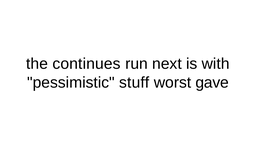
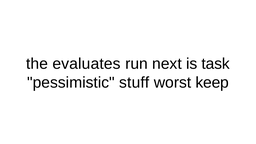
continues: continues -> evaluates (87, 64)
with: with -> task (216, 64)
gave: gave -> keep (212, 82)
